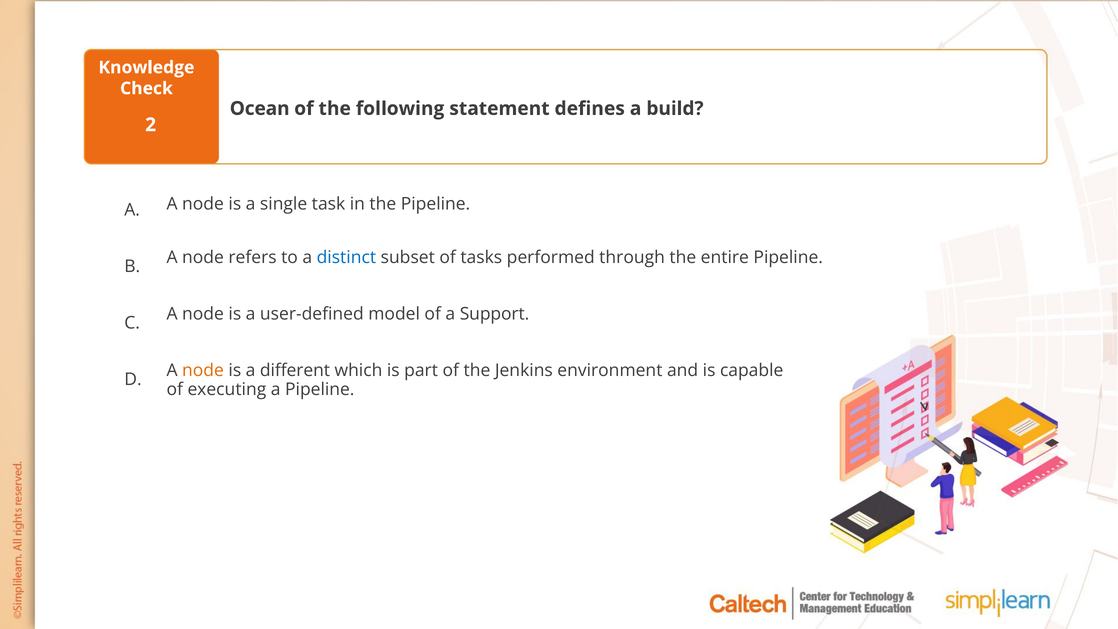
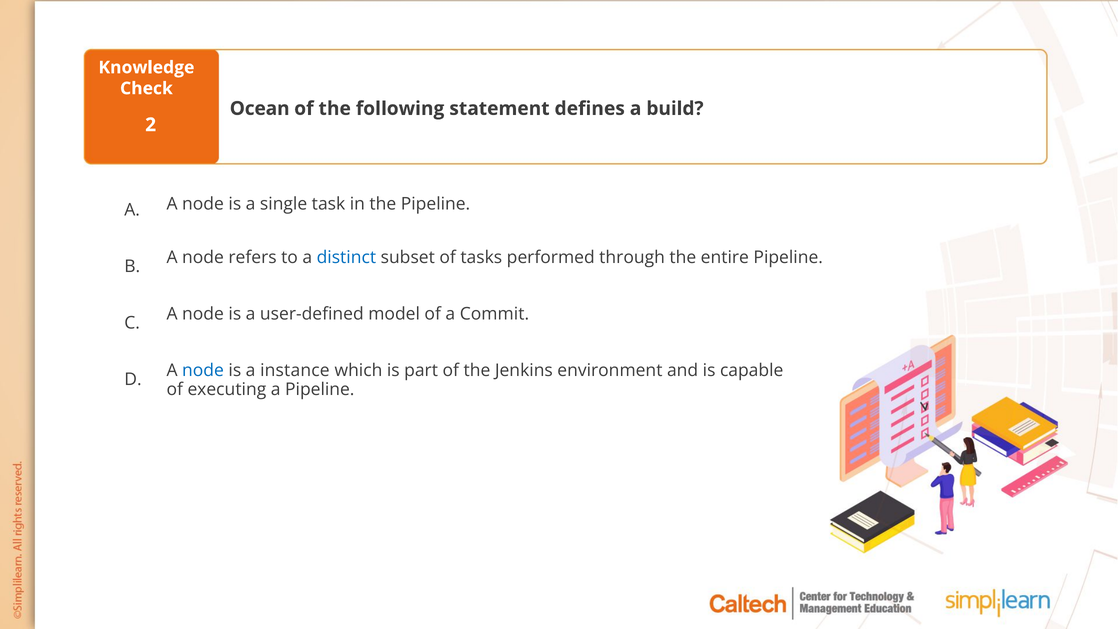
Support: Support -> Commit (494, 314)
node colour: orange -> blue (203, 370)
different: different -> instance (295, 370)
